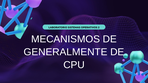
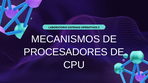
GENERALMENTE: GENERALMENTE -> PROCESADORES (66, 52)
